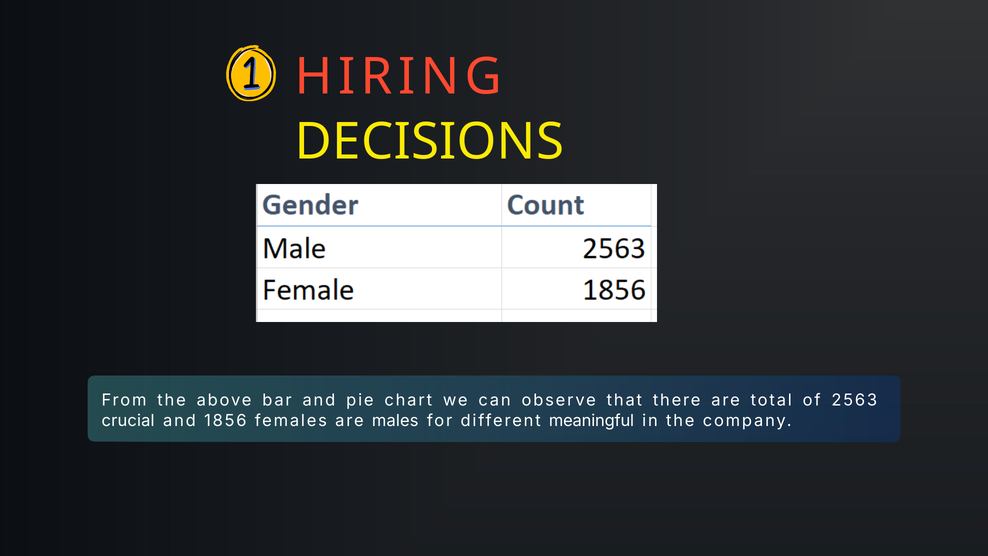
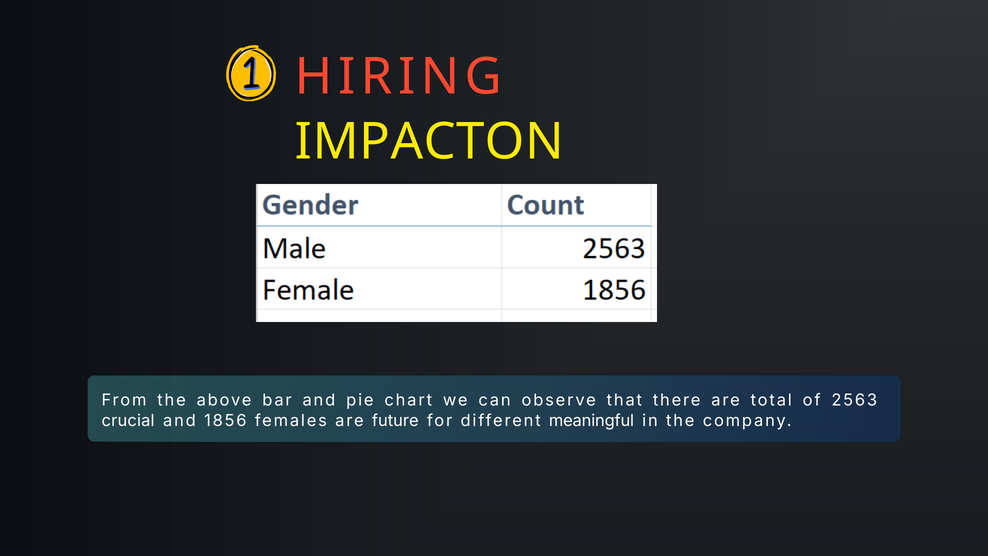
DECISIONS: DECISIONS -> IMPACTON (429, 142)
males: males -> future (395, 421)
